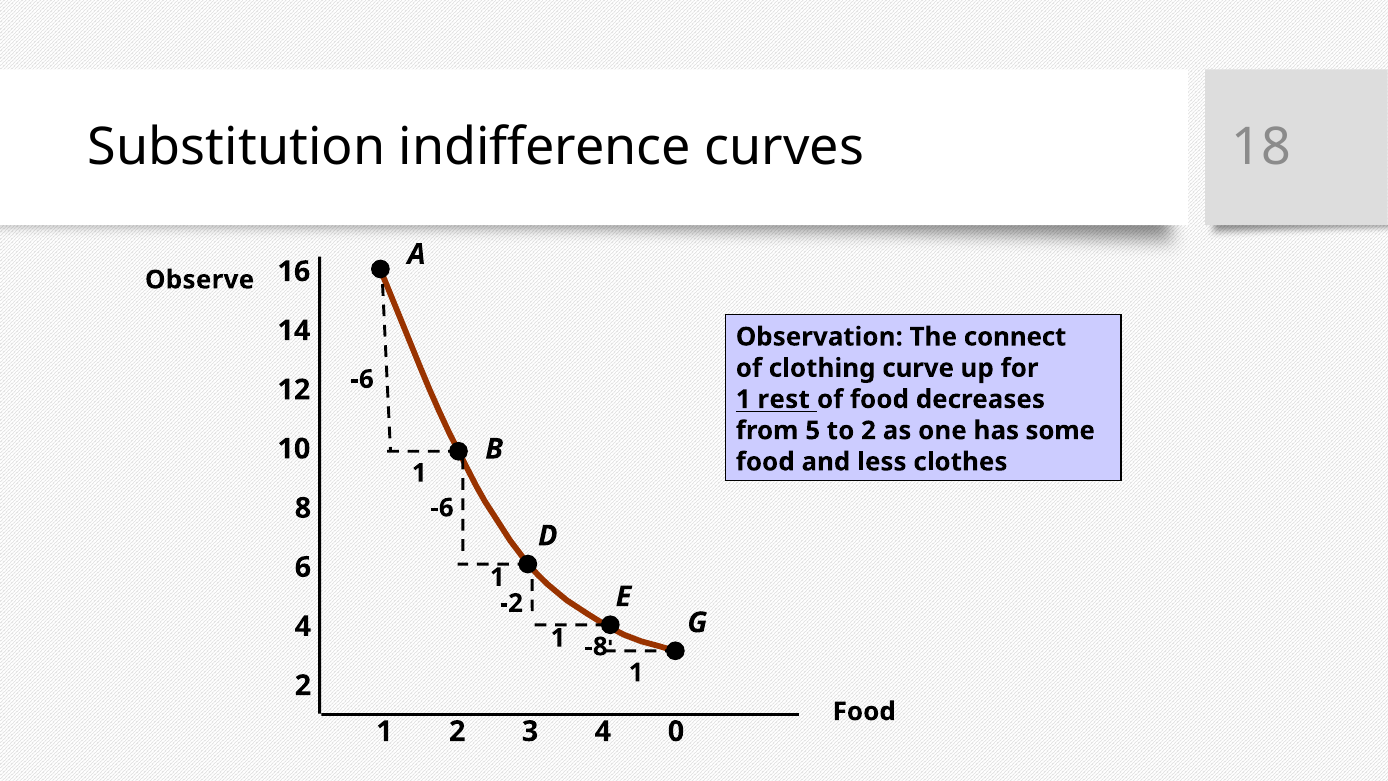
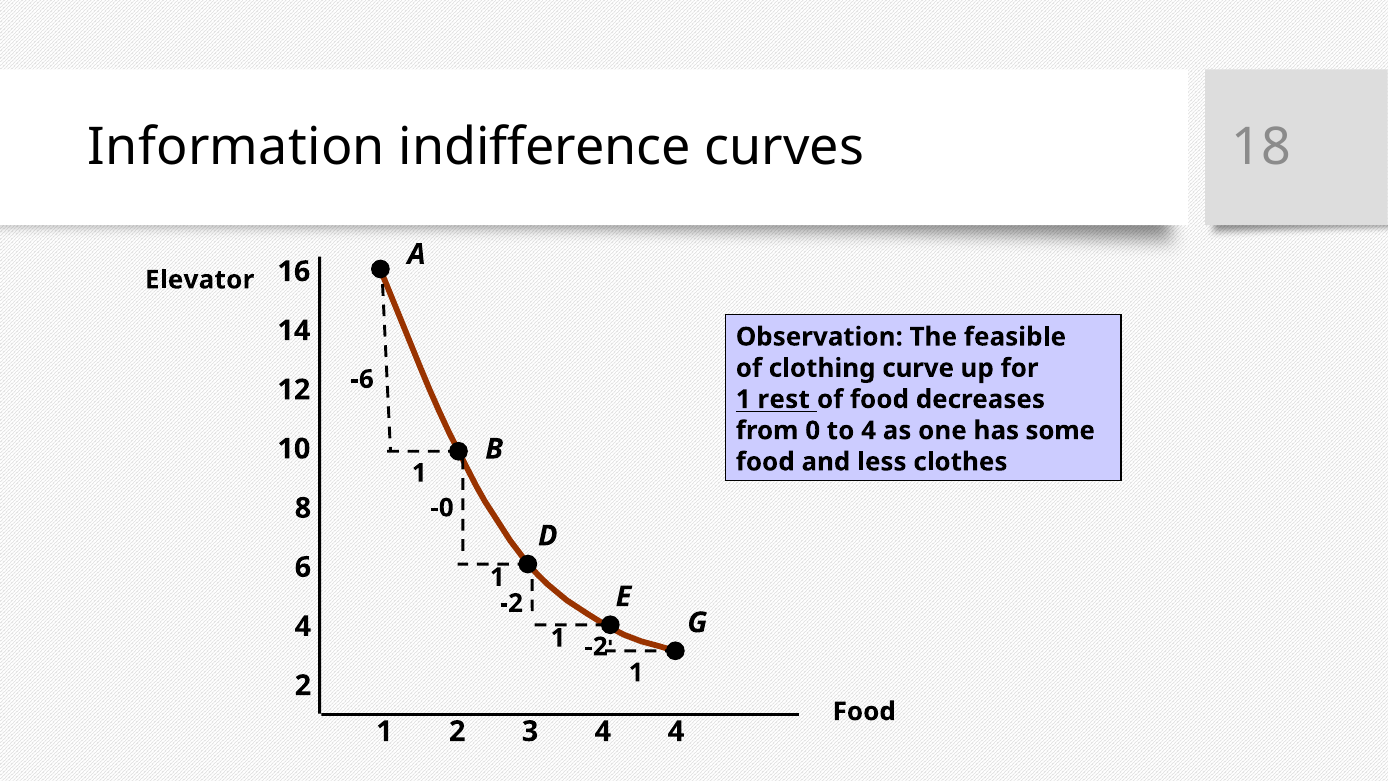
Substitution: Substitution -> Information (236, 147)
Observe: Observe -> Elevator (200, 280)
connect: connect -> feasible (1015, 337)
5: 5 -> 0 (813, 431)
to 2: 2 -> 4 (869, 431)
-6: -6 -> -0 (442, 508)
-8: -8 -> -2 (596, 646)
4 0: 0 -> 4 (676, 731)
